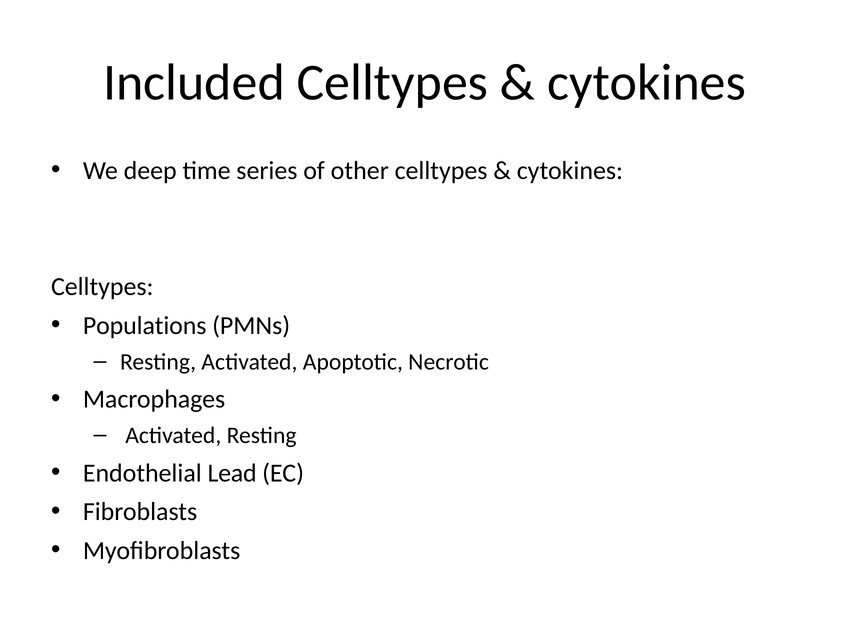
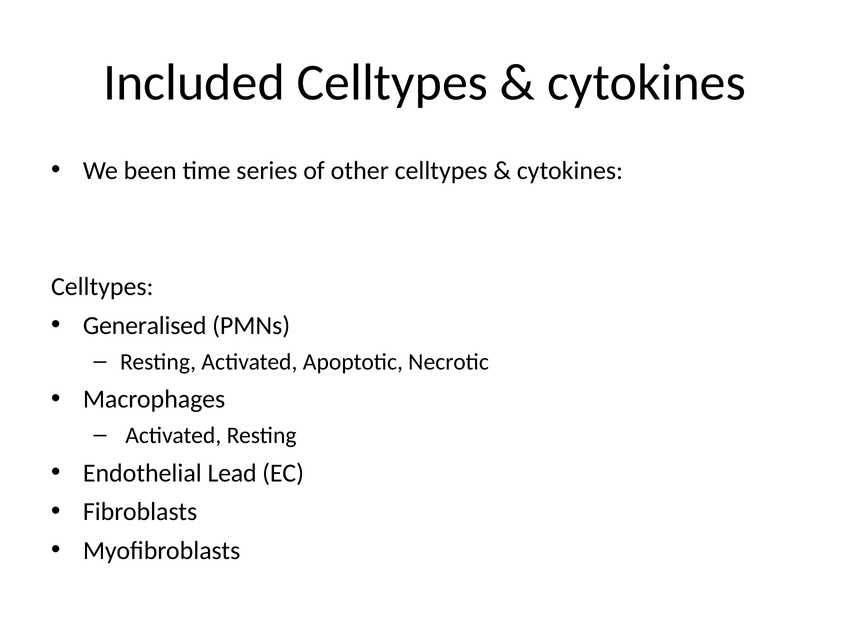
deep: deep -> been (150, 170)
Populations: Populations -> Generalised (145, 325)
